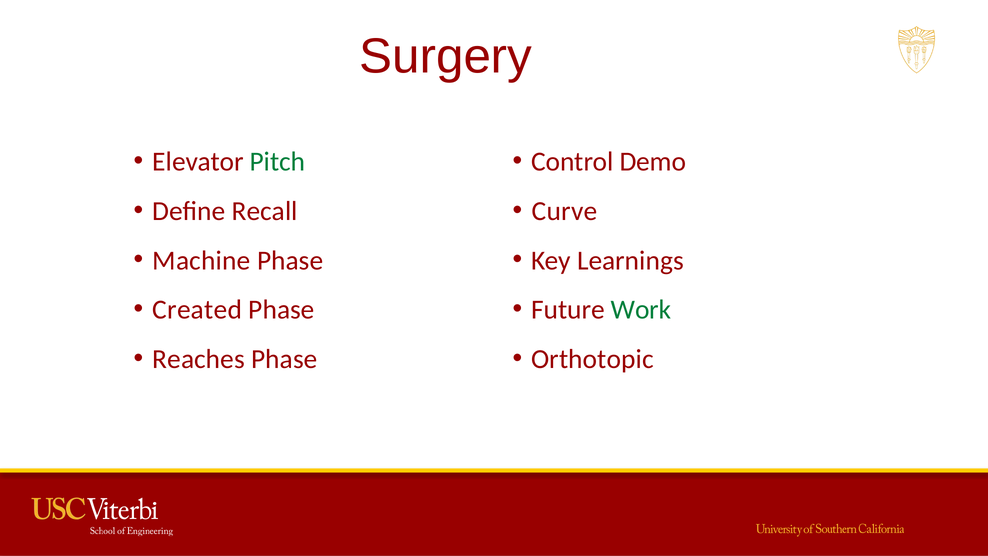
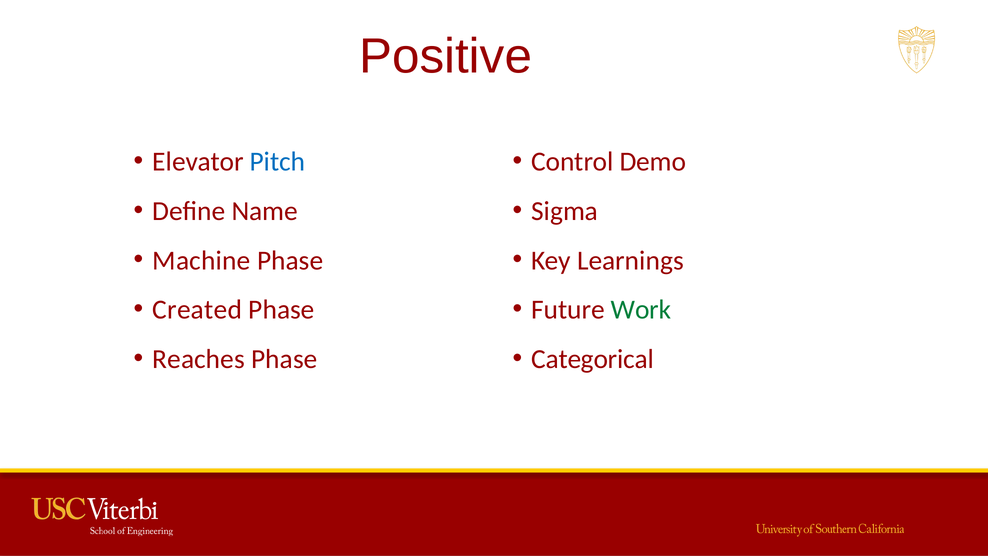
Surgery: Surgery -> Positive (446, 57)
Pitch colour: green -> blue (278, 162)
Recall: Recall -> Name (265, 211)
Curve: Curve -> Sigma (565, 211)
Orthotopic: Orthotopic -> Categorical (593, 359)
